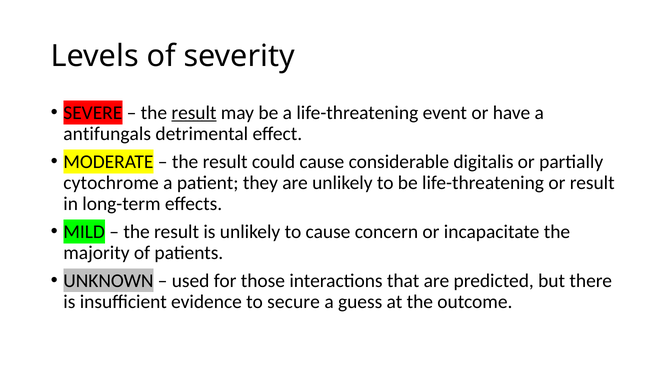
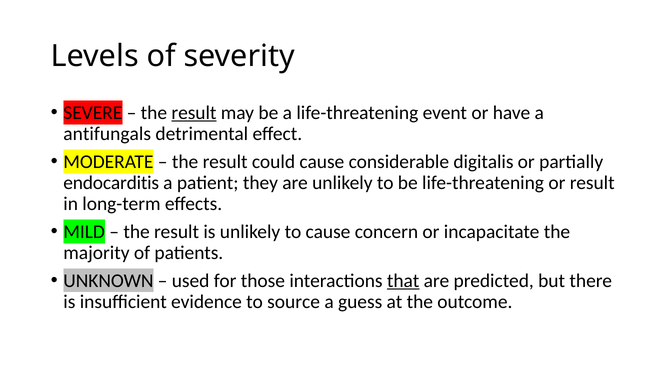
cytochrome: cytochrome -> endocarditis (111, 183)
that underline: none -> present (403, 281)
secure: secure -> source (294, 302)
